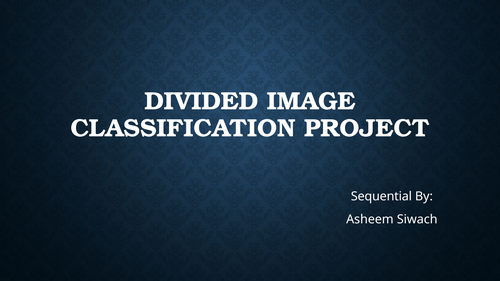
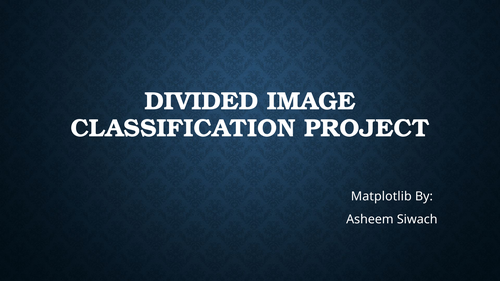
Sequential: Sequential -> Matplotlib (381, 196)
